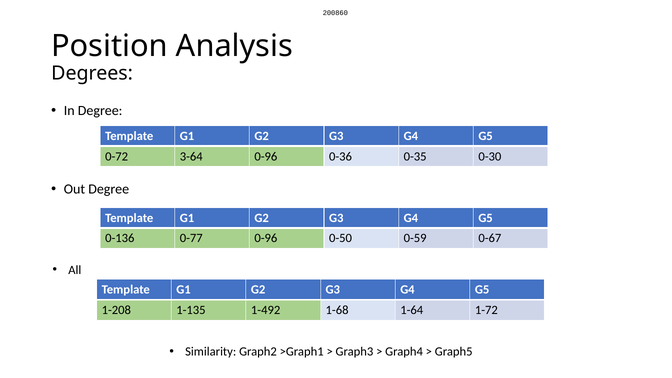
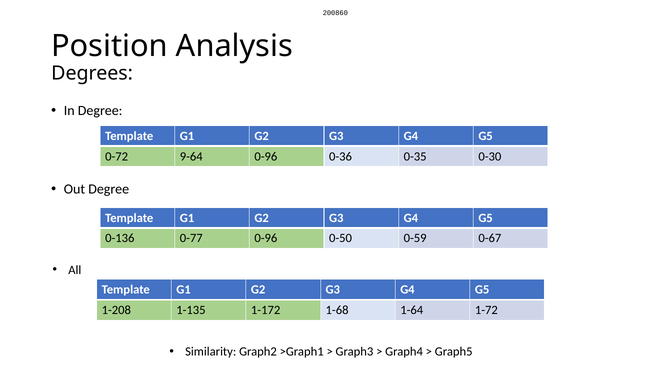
3-64: 3-64 -> 9-64 (191, 156)
1-492: 1-492 -> 1-172 (266, 310)
